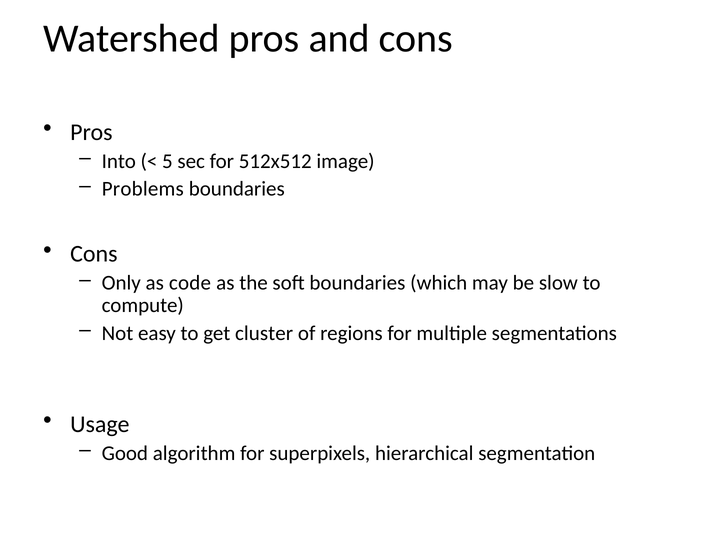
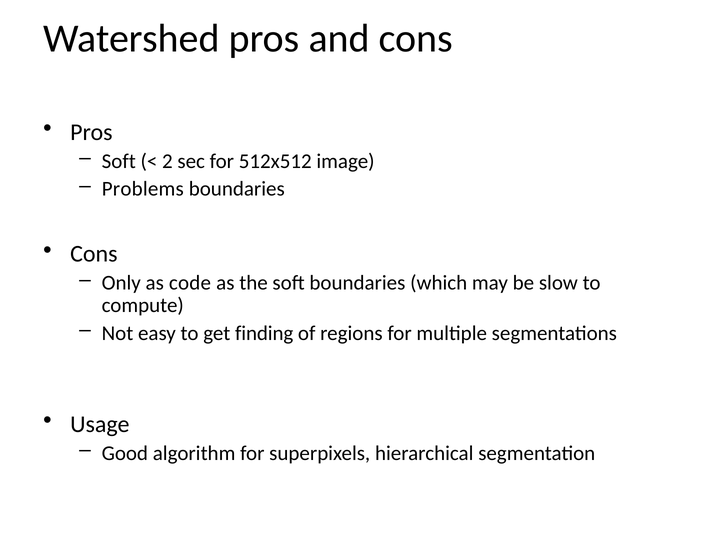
Into: Into -> Soft (119, 161)
5: 5 -> 2 (167, 161)
cluster: cluster -> finding (264, 333)
